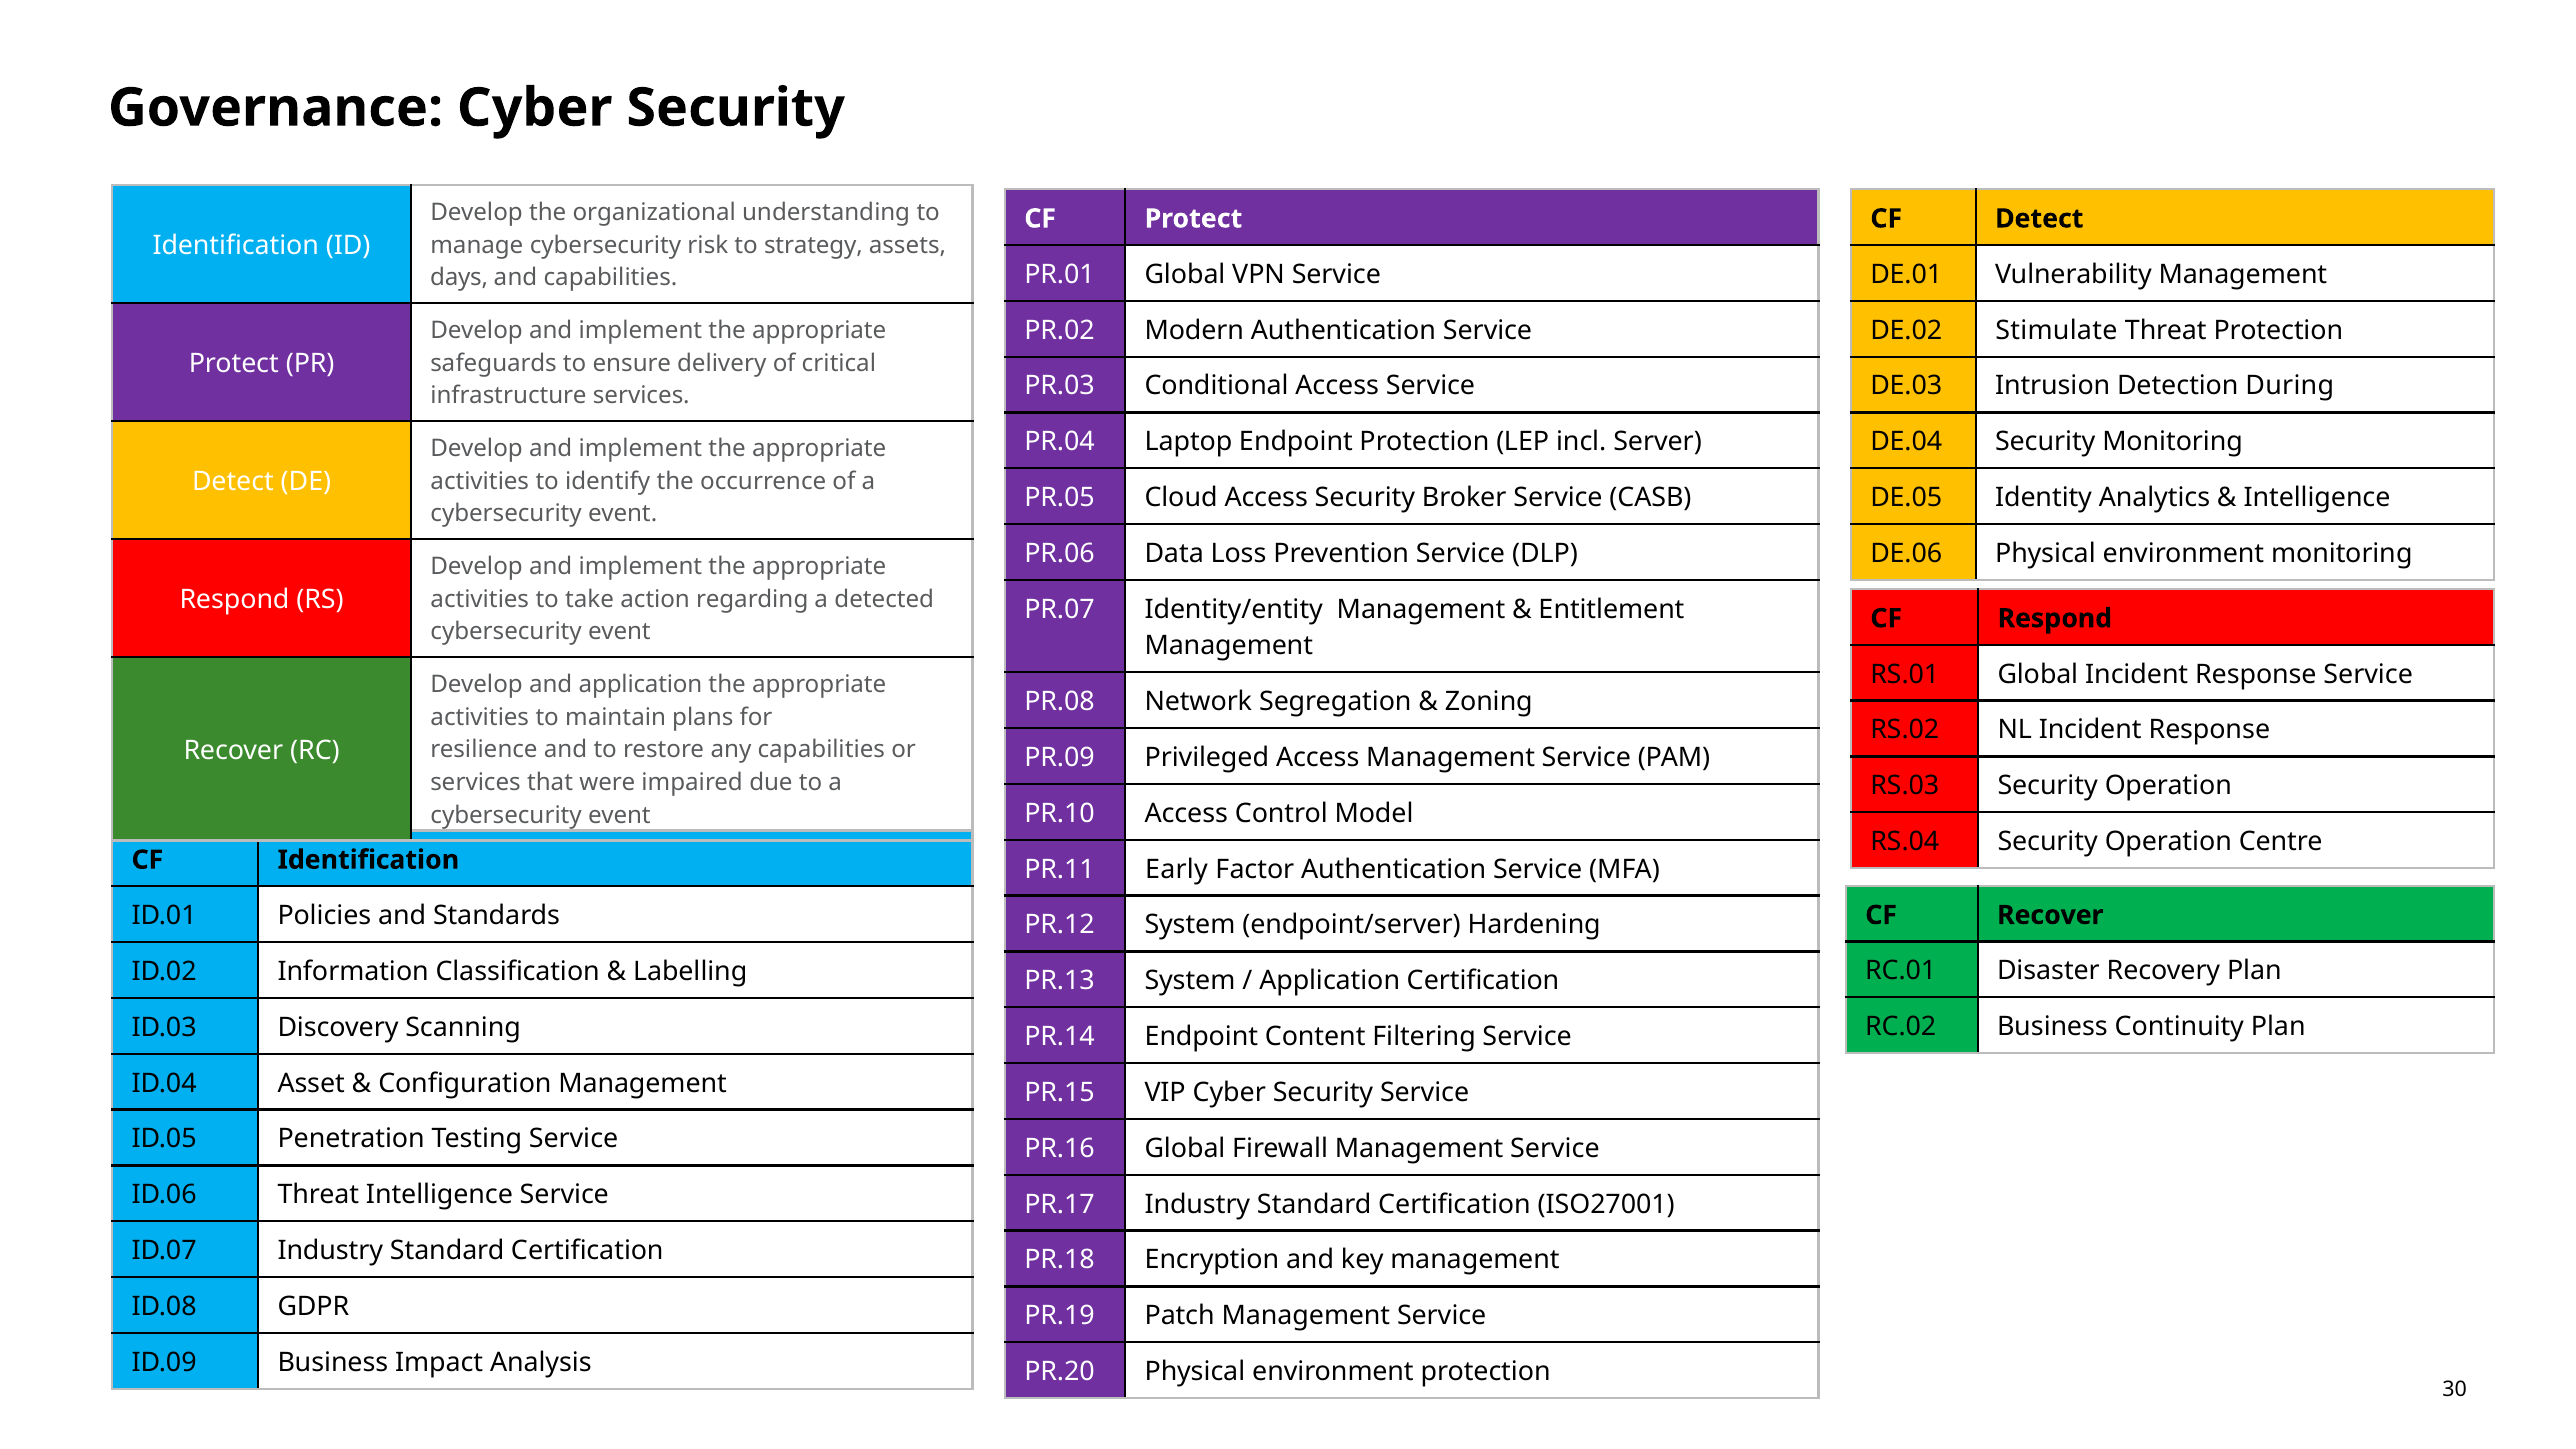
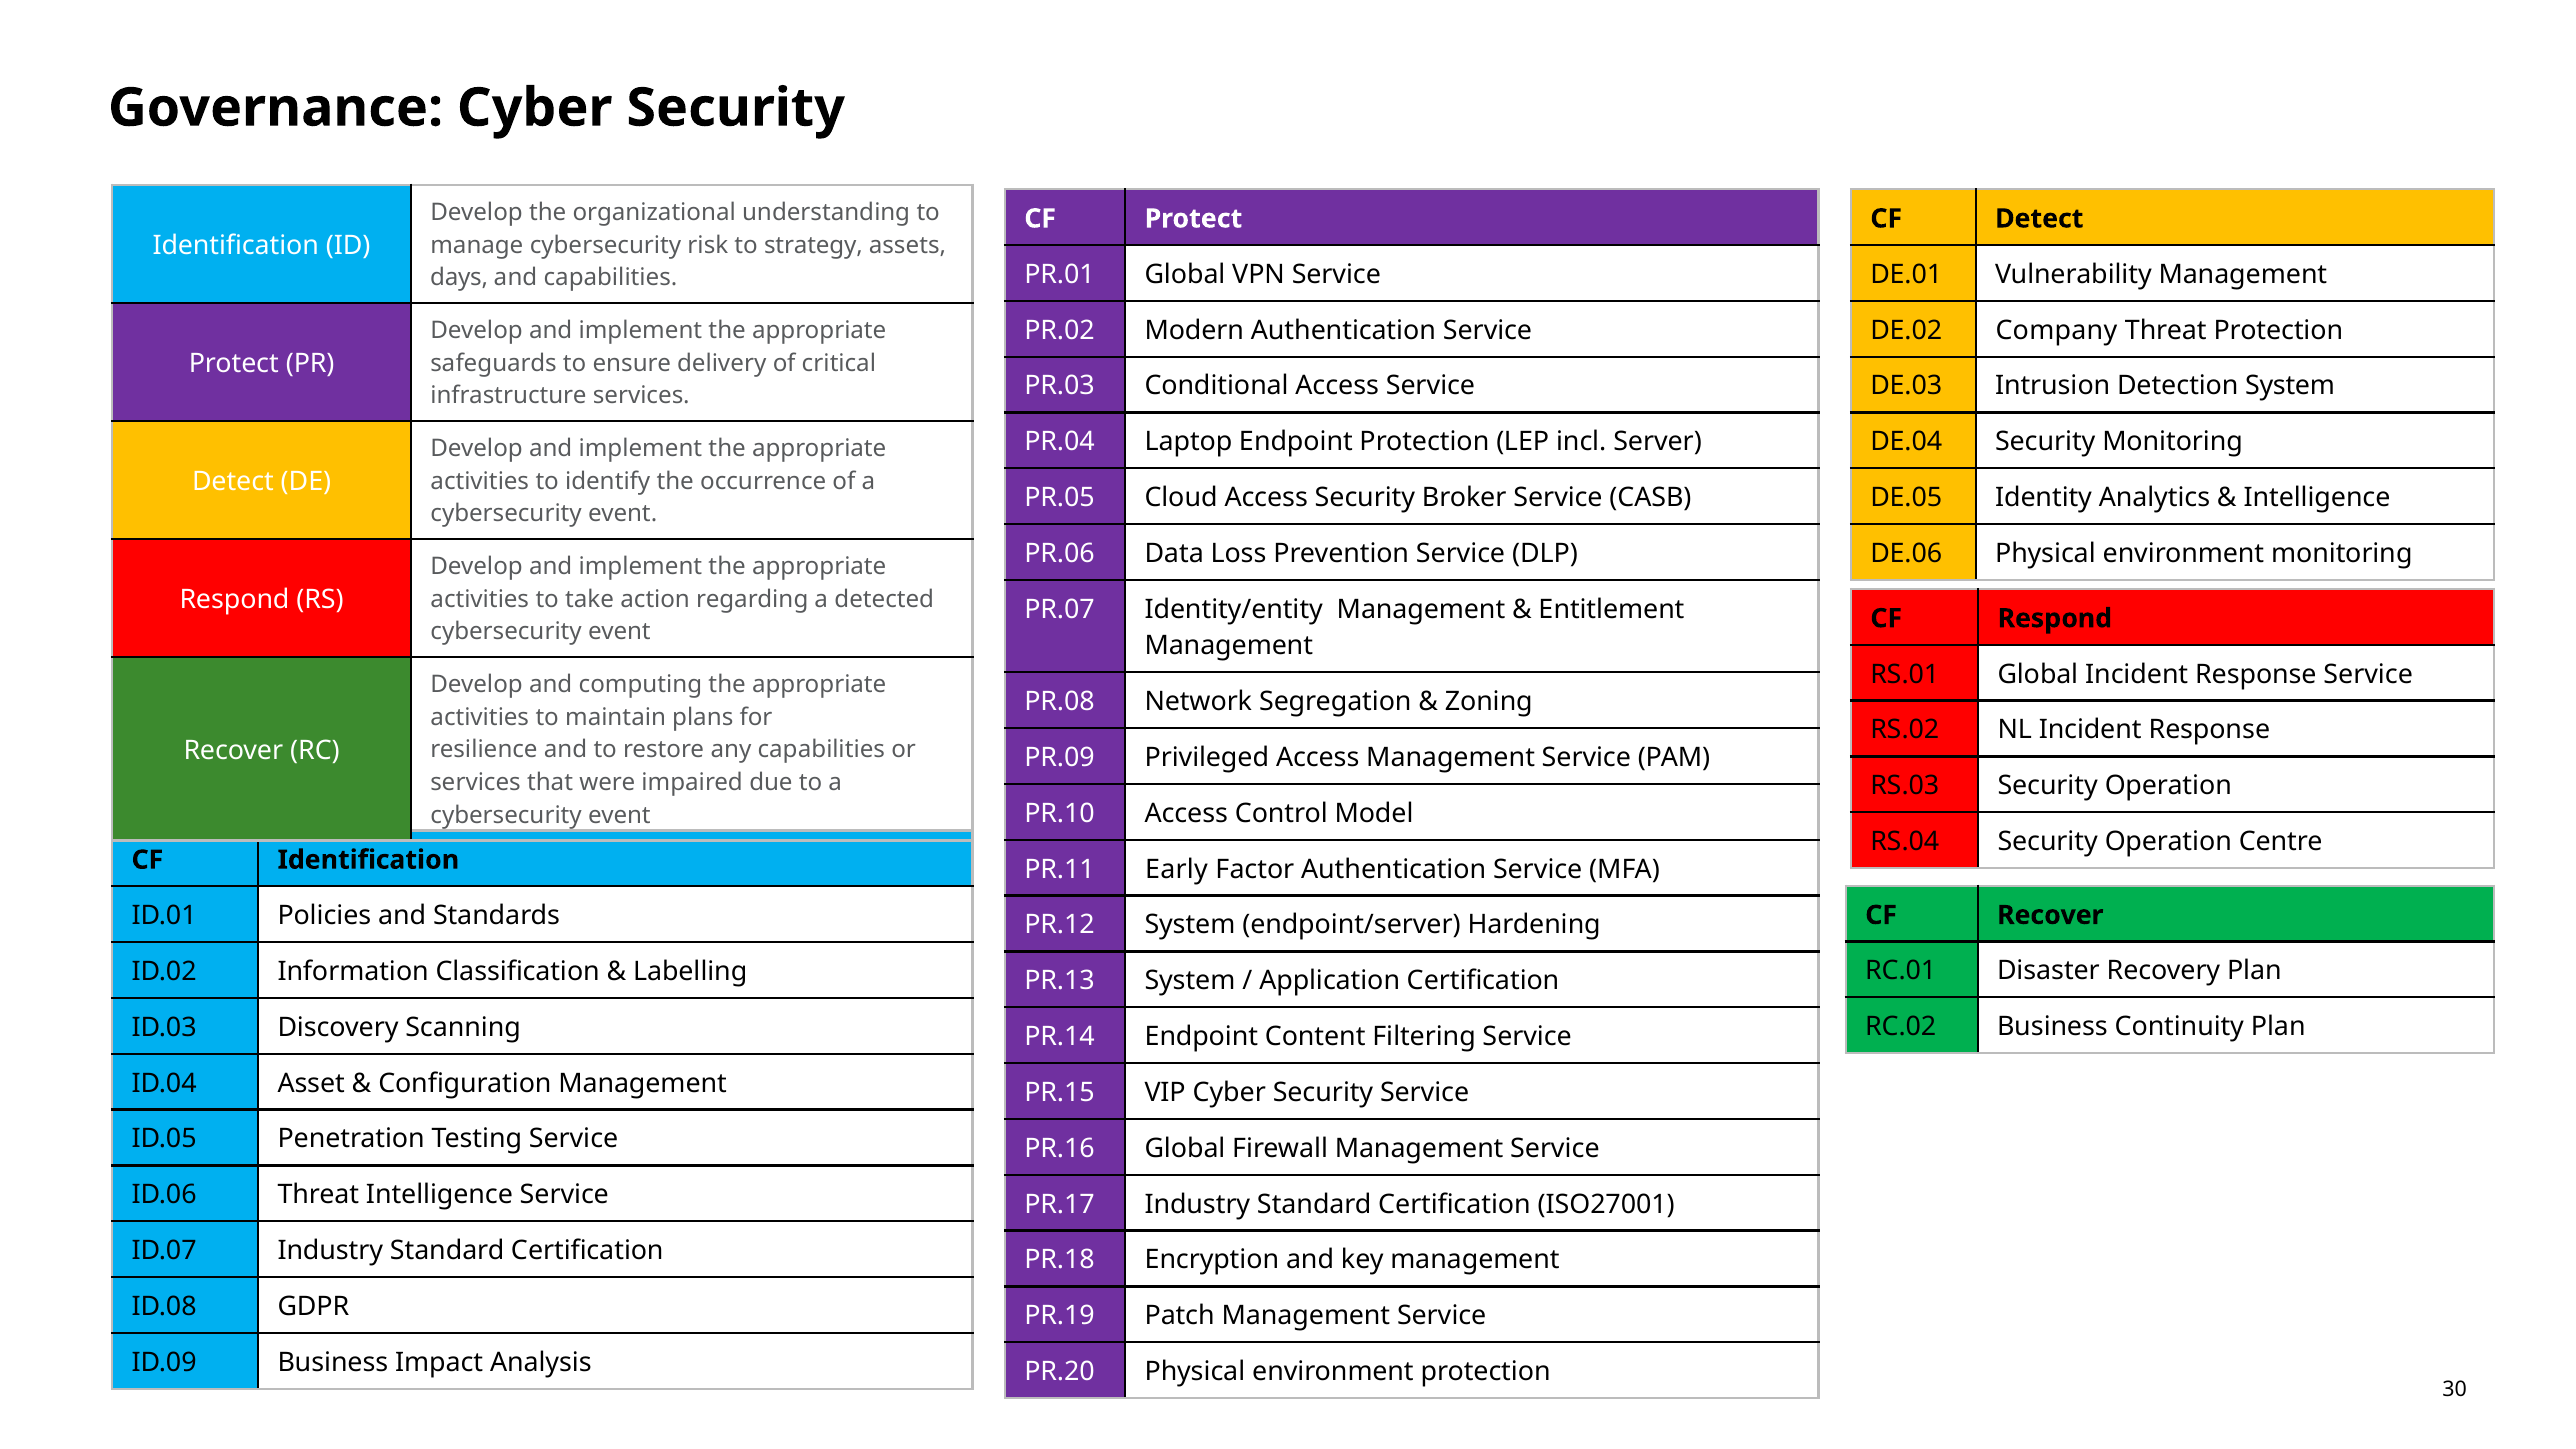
Stimulate: Stimulate -> Company (2056, 330)
Detection During: During -> System (2290, 386)
and application: application -> computing (640, 684)
